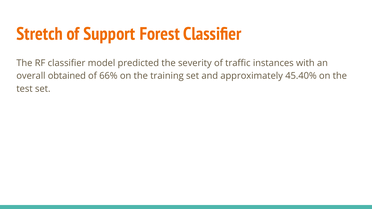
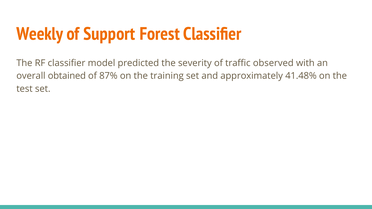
Stretch: Stretch -> Weekly (40, 34)
instances: instances -> observed (273, 63)
66%: 66% -> 87% (108, 76)
45.40%: 45.40% -> 41.48% (301, 76)
